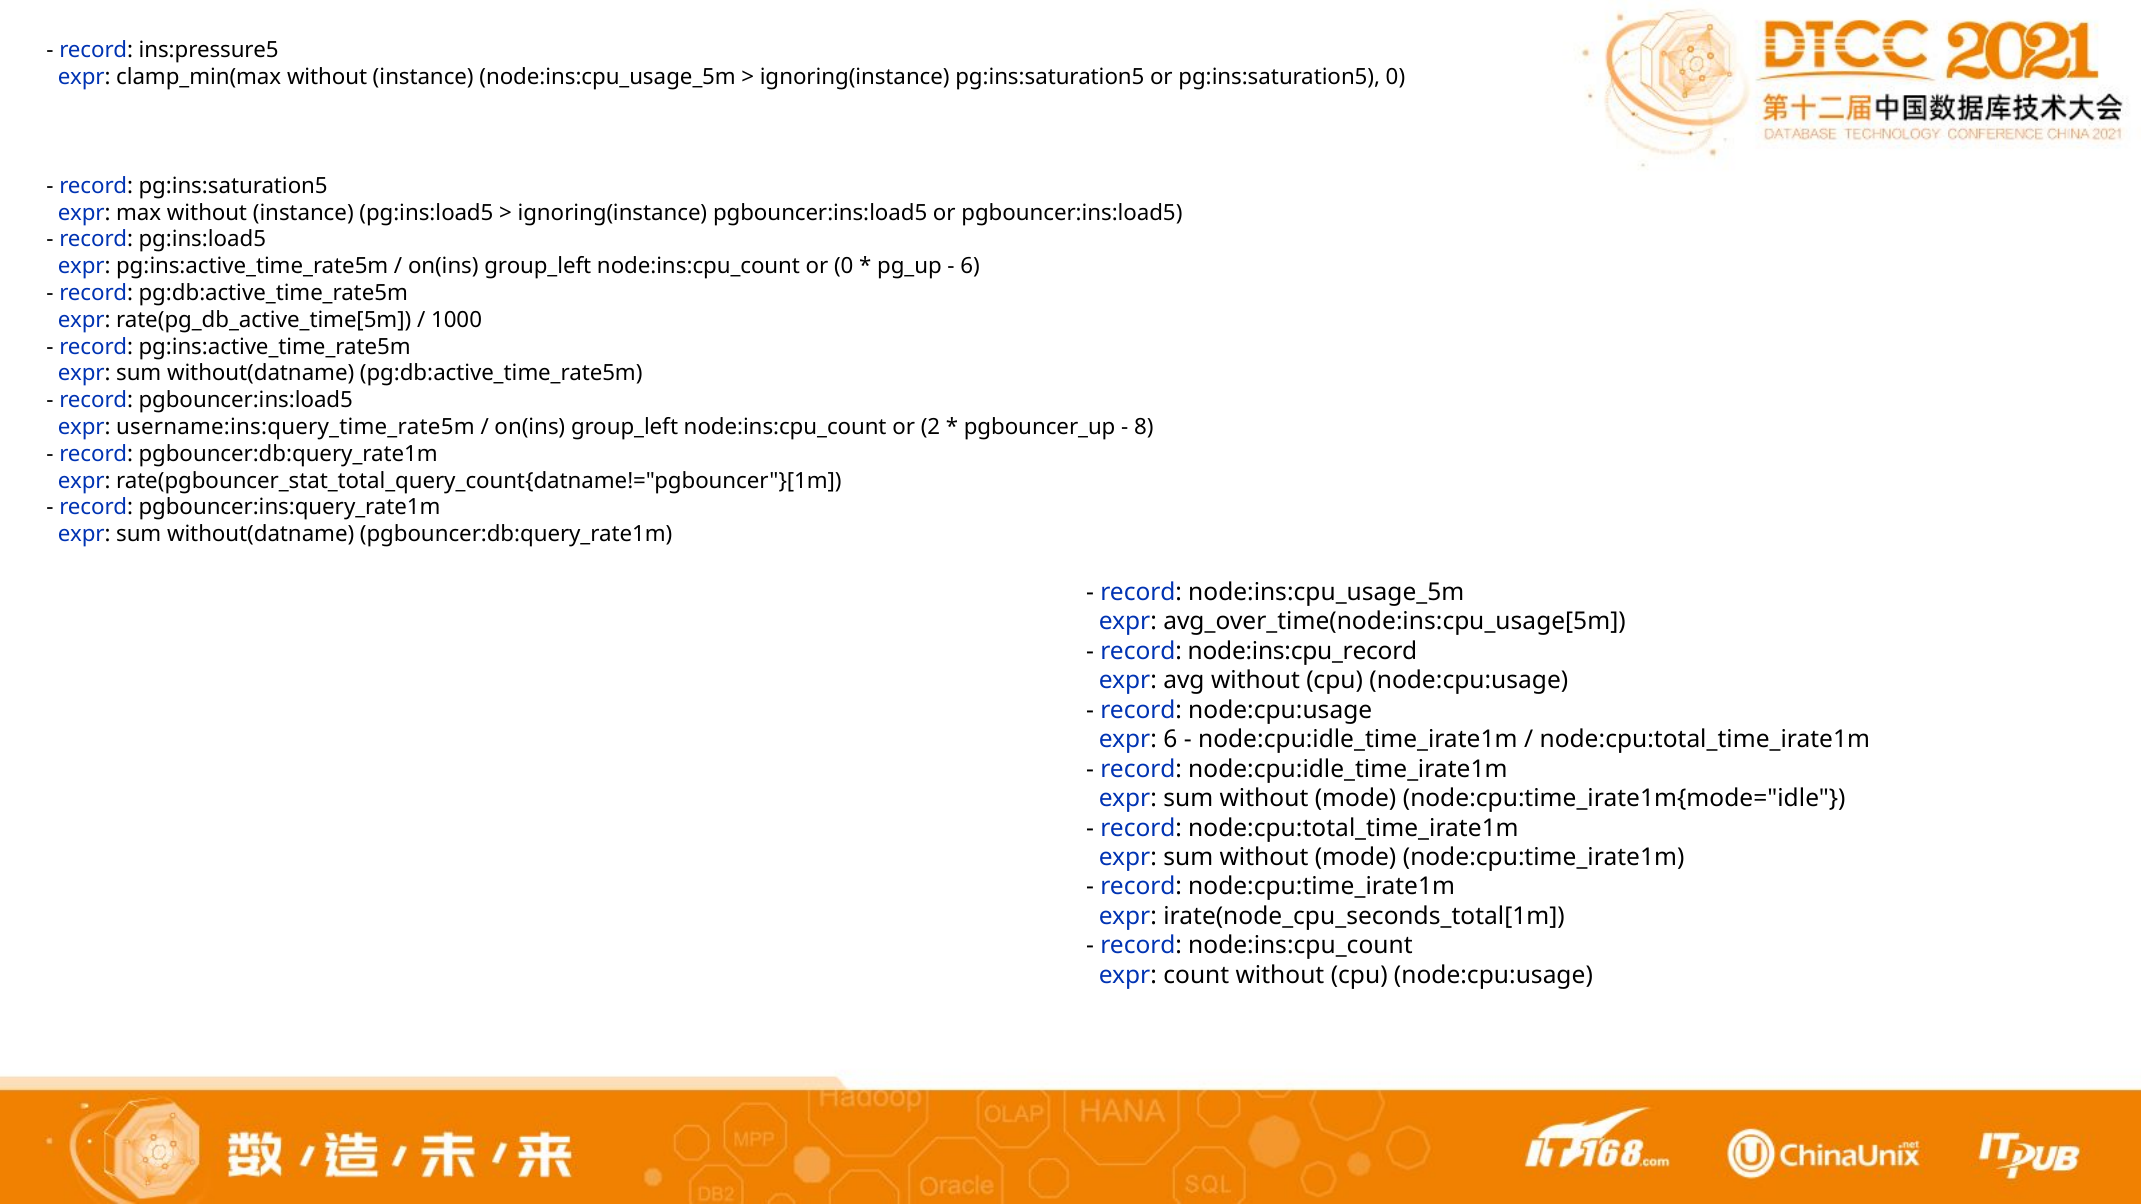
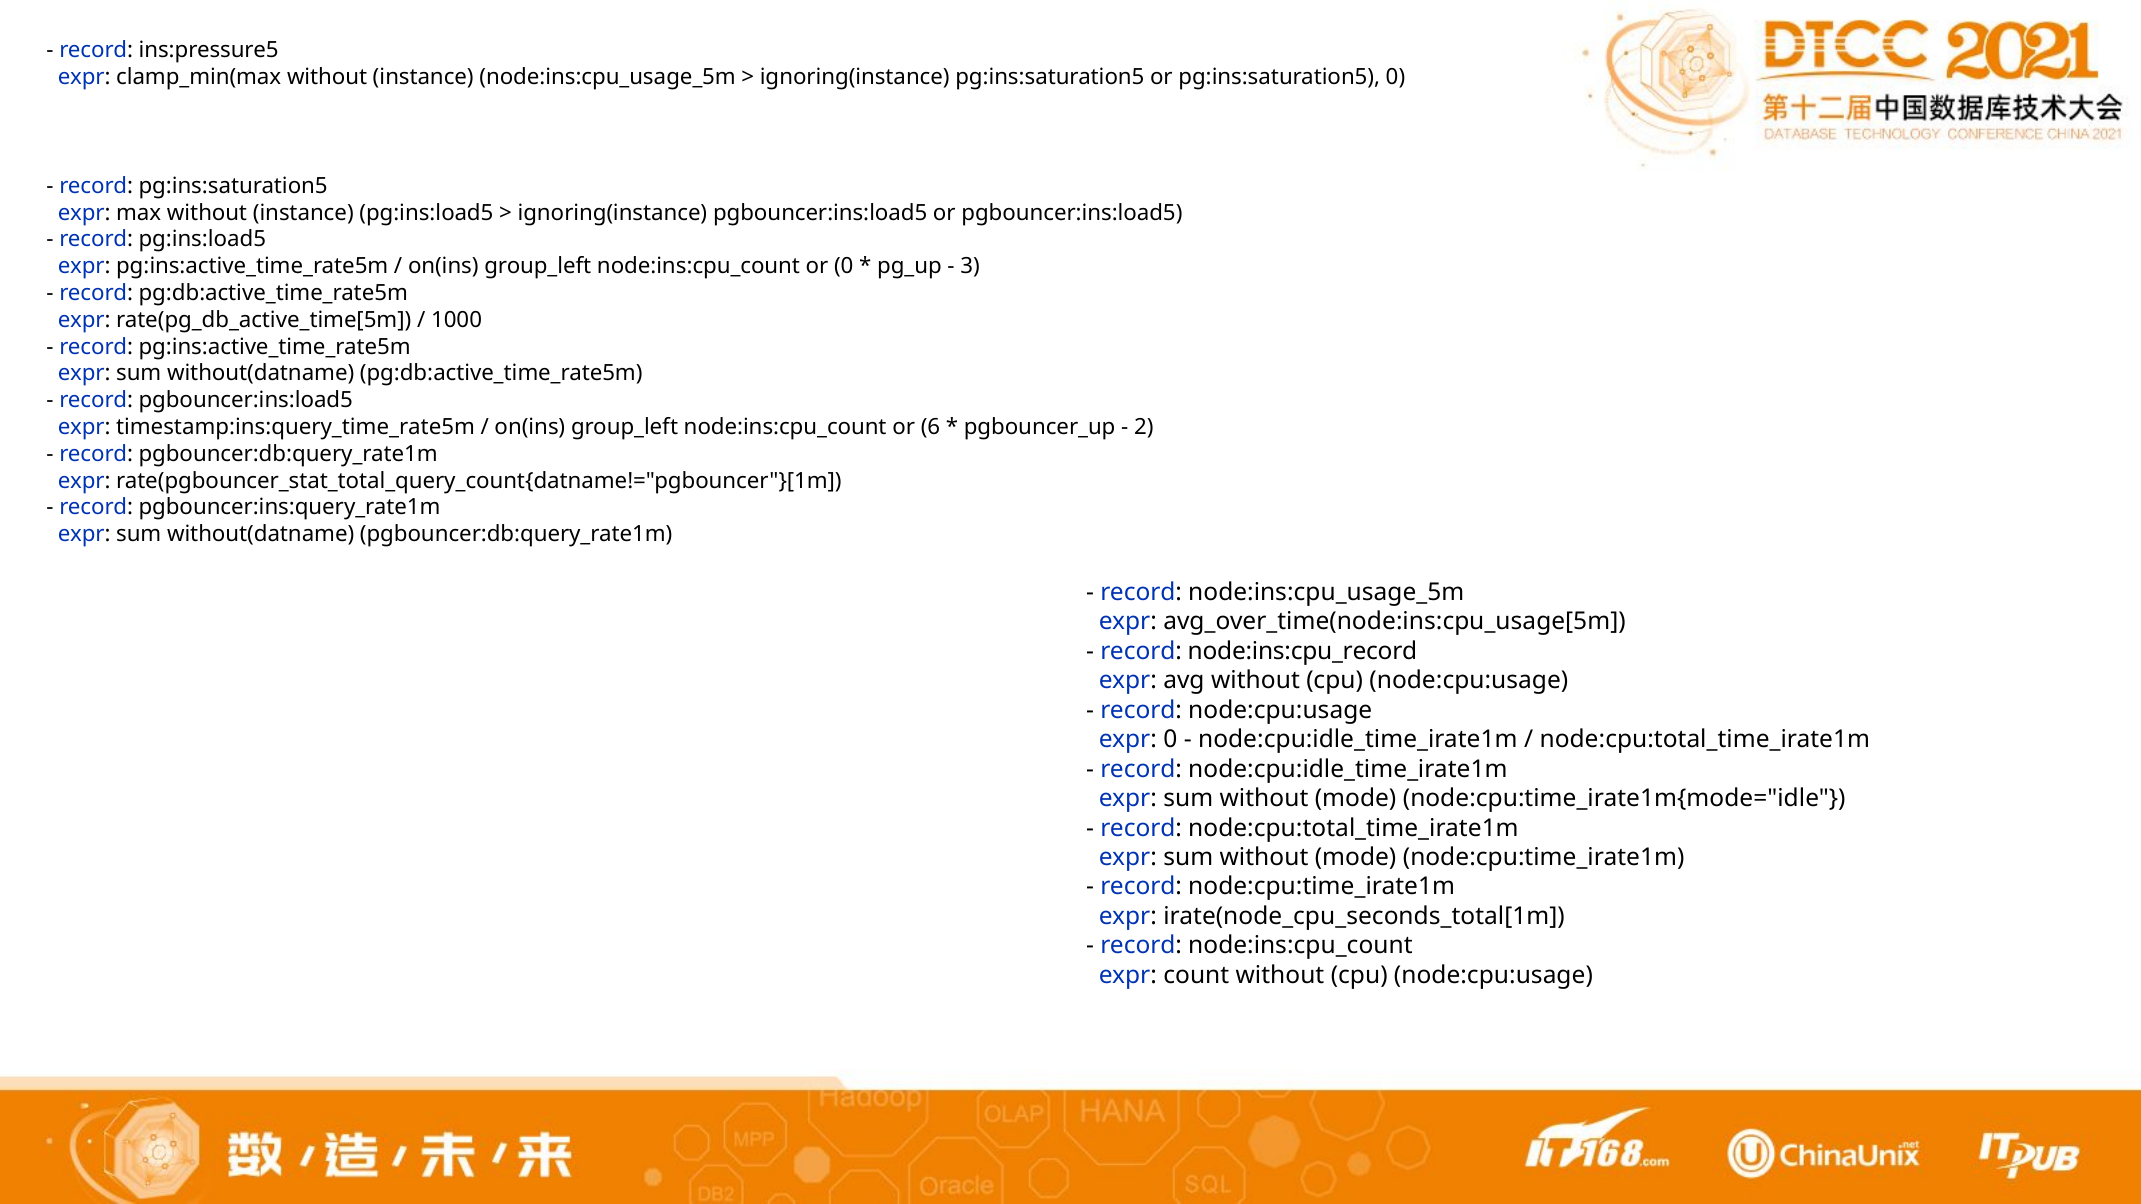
6: 6 -> 3 (970, 266)
username:ins:query_time_rate5m: username:ins:query_time_rate5m -> timestamp:ins:query_time_rate5m (296, 427)
2: 2 -> 6 (931, 427)
8: 8 -> 2 (1144, 427)
expr 6: 6 -> 0 (1170, 740)
